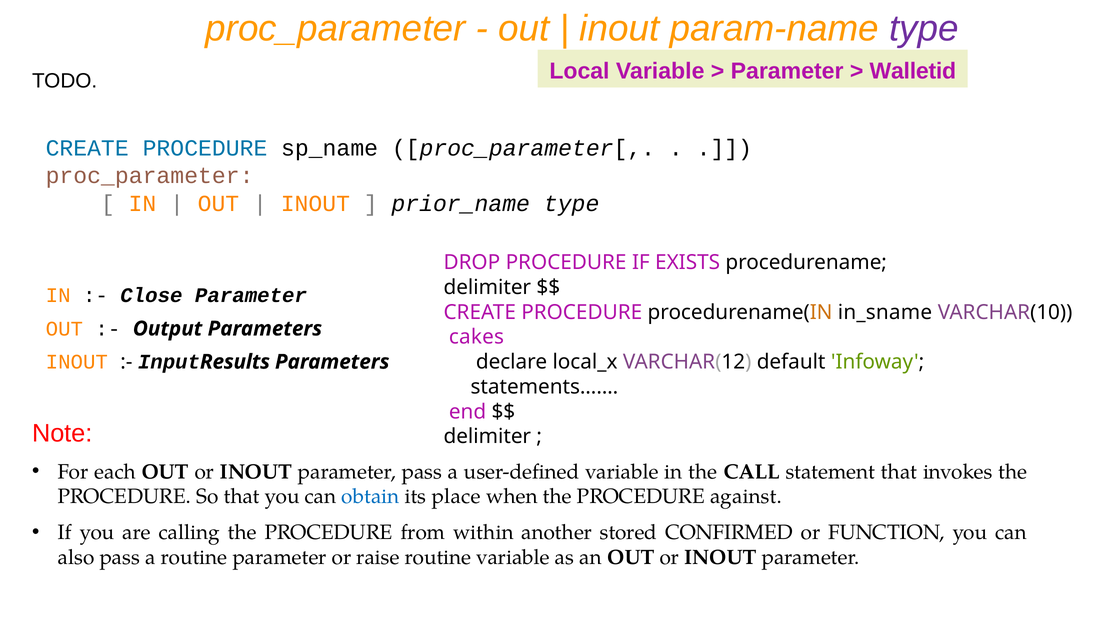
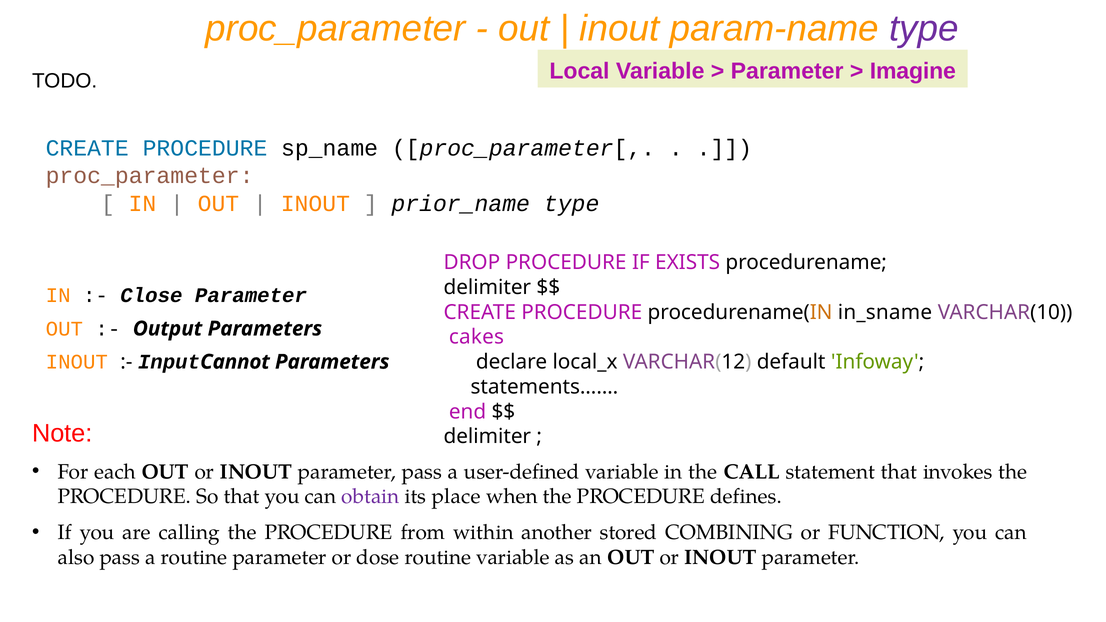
Walletid: Walletid -> Imagine (913, 71)
Results: Results -> Cannot (235, 362)
obtain colour: blue -> purple (370, 497)
against: against -> defines (746, 497)
CONFIRMED: CONFIRMED -> COMBINING (729, 533)
raise: raise -> dose (378, 558)
